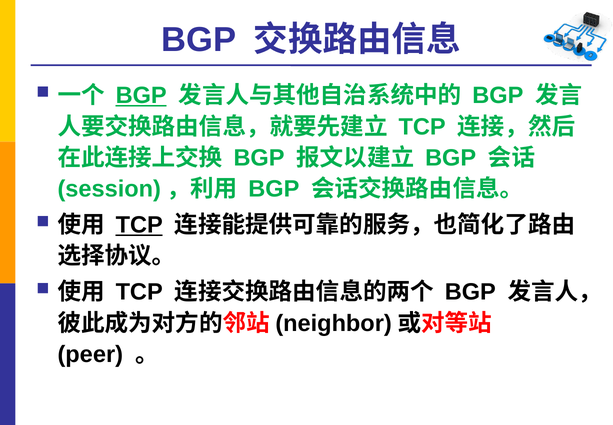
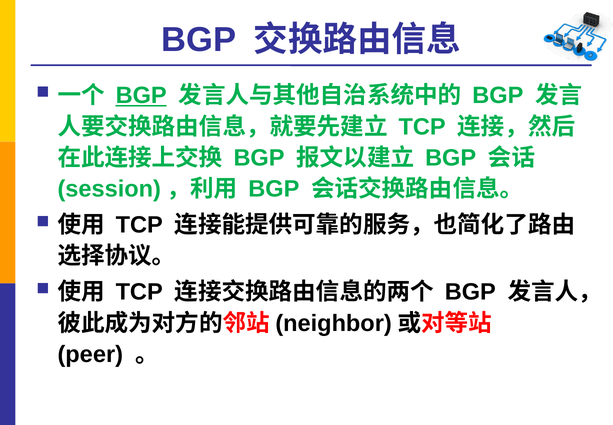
TCP underline: present -> none (139, 225)
